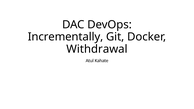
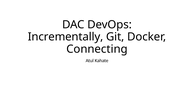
Withdrawal: Withdrawal -> Connecting (97, 49)
